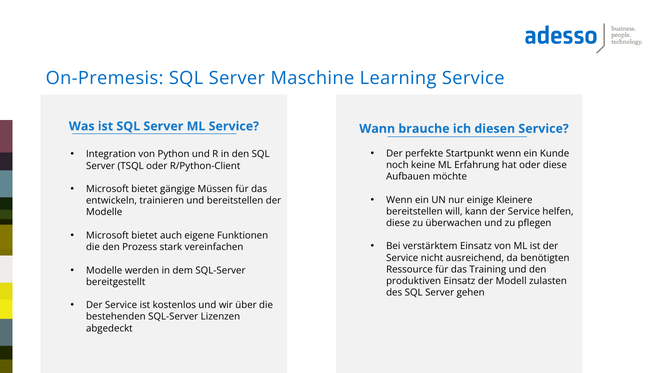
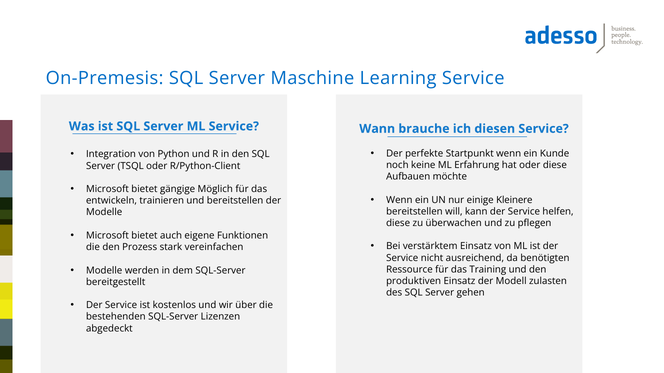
Müssen: Müssen -> Möglich (215, 189)
